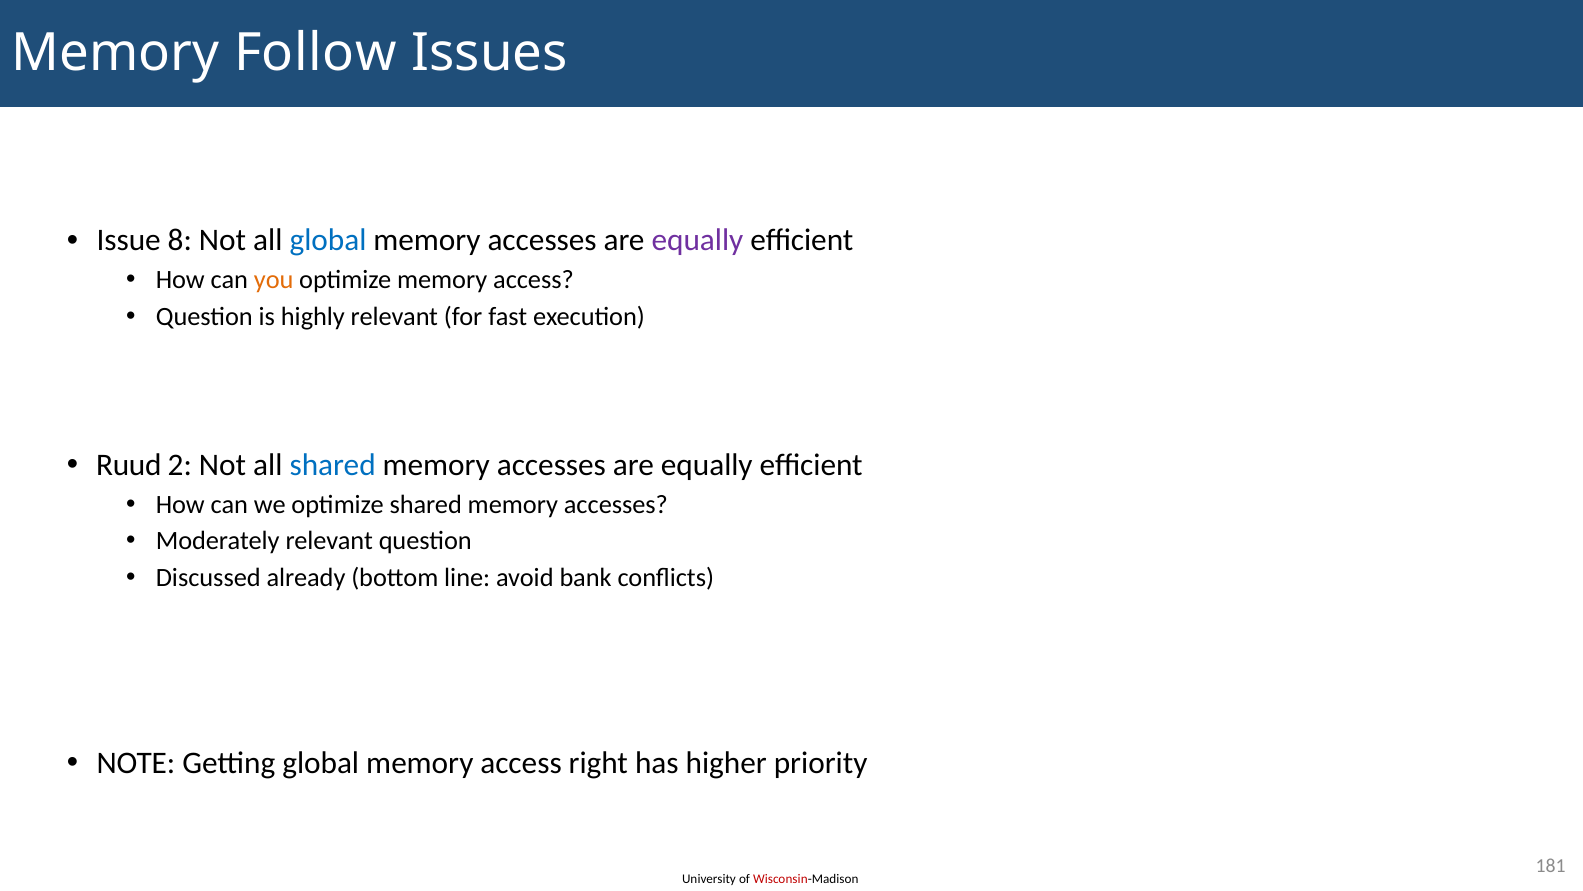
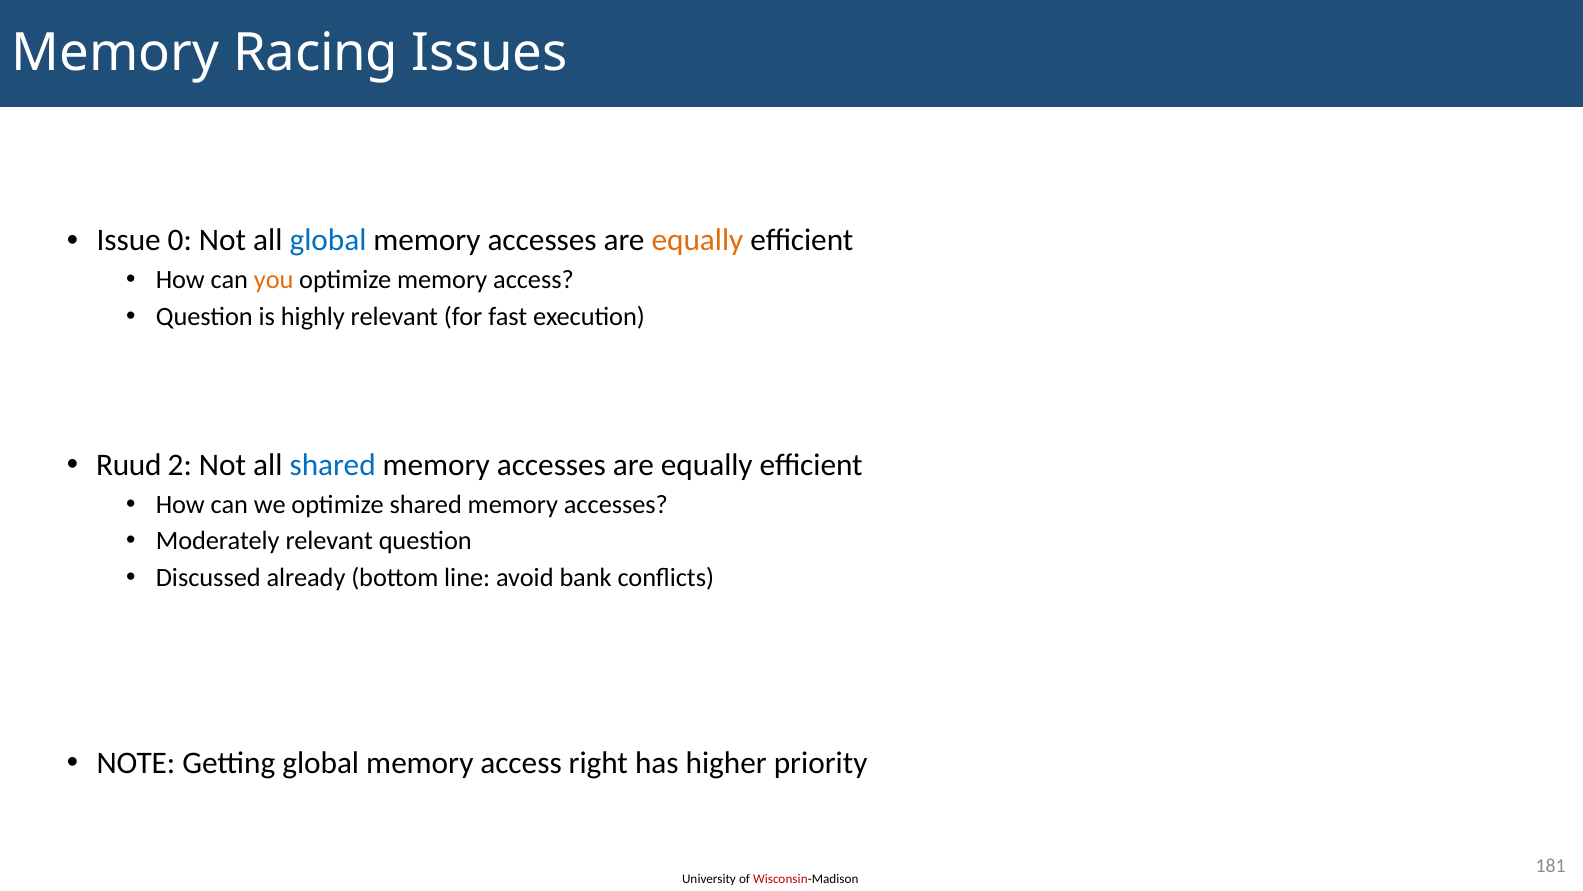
Follow: Follow -> Racing (316, 53)
8: 8 -> 0 (180, 240)
equally colour: purple -> orange (697, 240)
